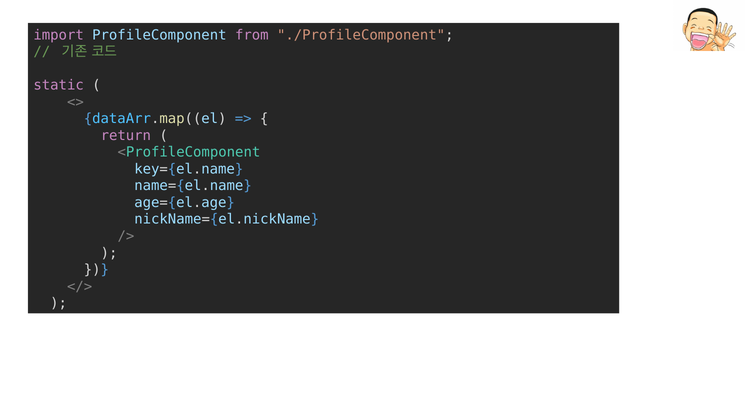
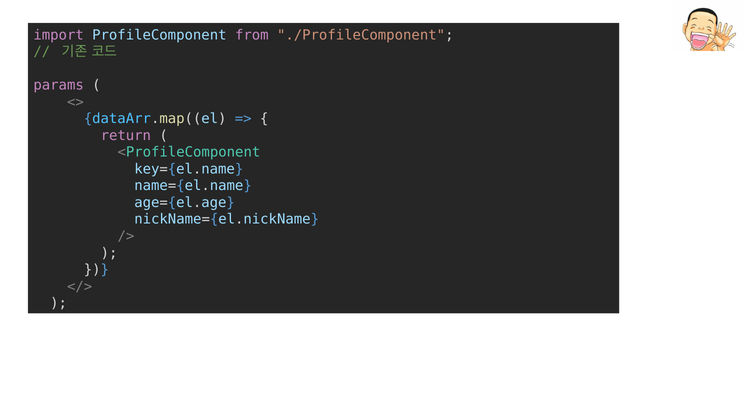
static: static -> params (59, 85)
